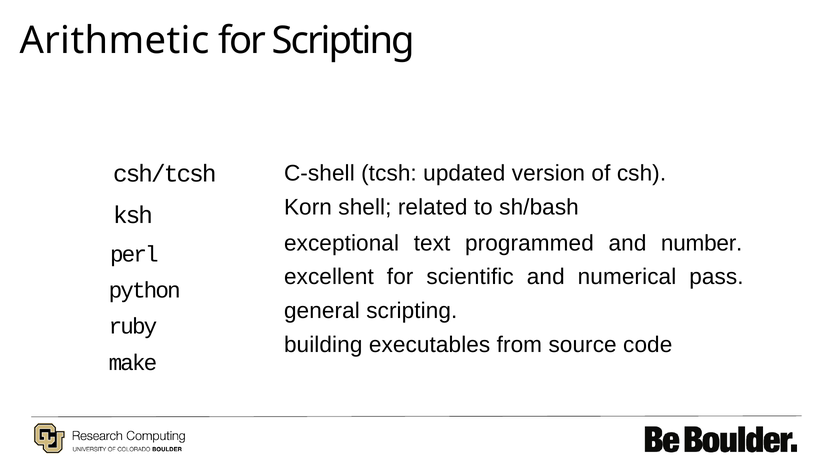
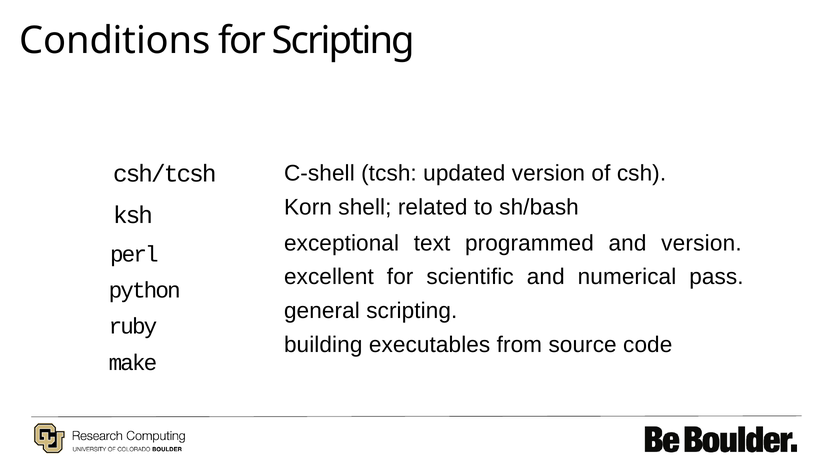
Arithmetic: Arithmetic -> Conditions (115, 41)
and number: number -> version (701, 243)
